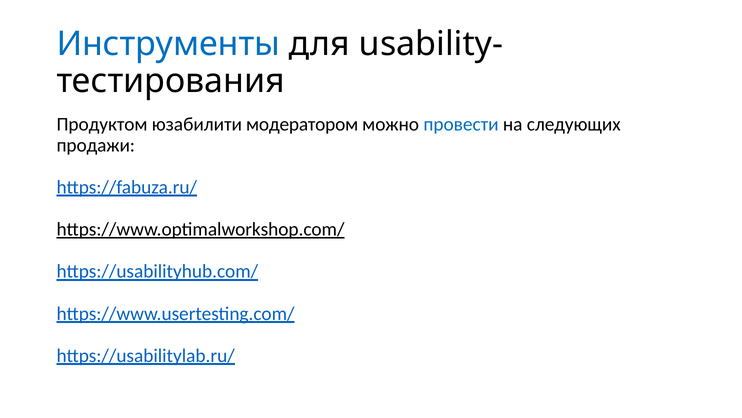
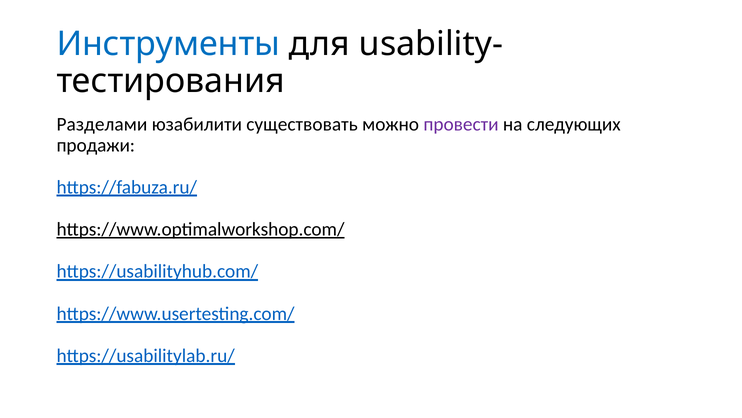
Продуктом: Продуктом -> Разделами (102, 124)
модератором: модератором -> существовать (302, 124)
провести colour: blue -> purple (461, 124)
